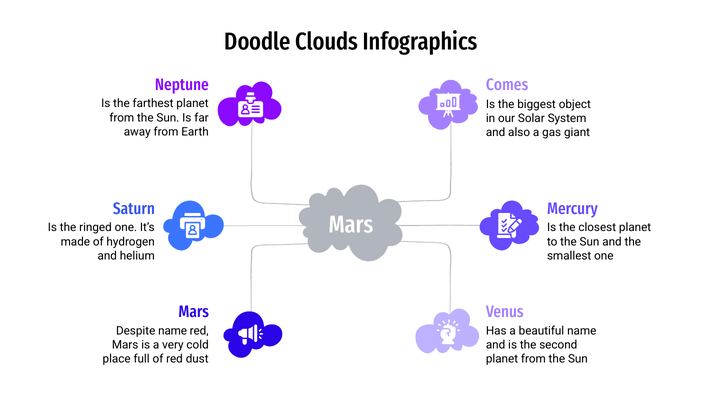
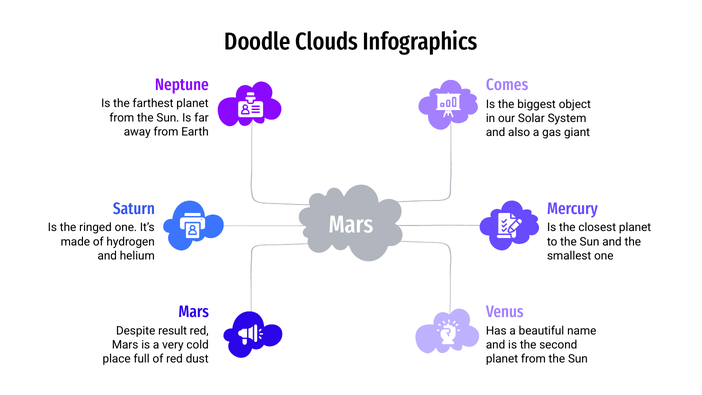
Despite name: name -> result (173, 331)
